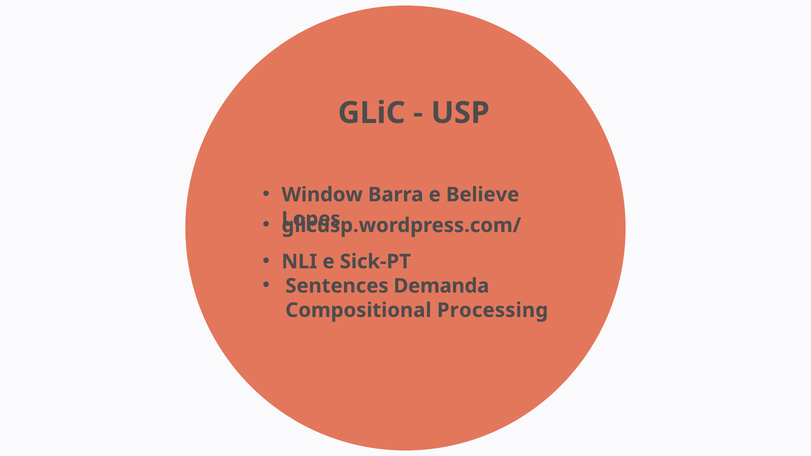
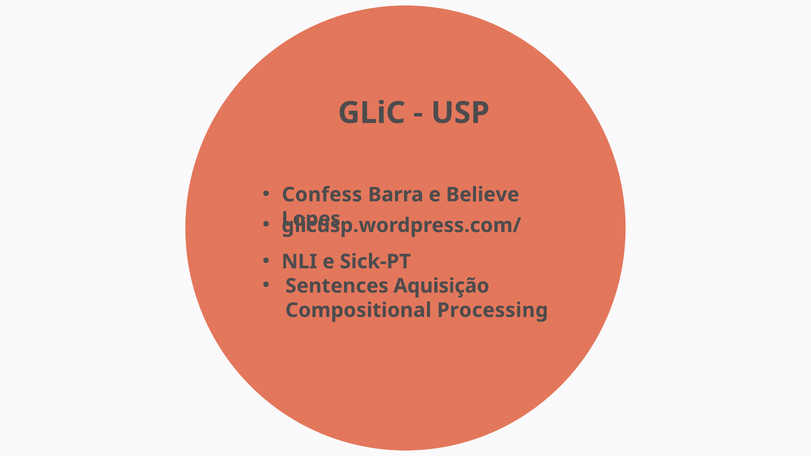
Window: Window -> Confess (322, 195)
Demanda: Demanda -> Aquisição (441, 286)
